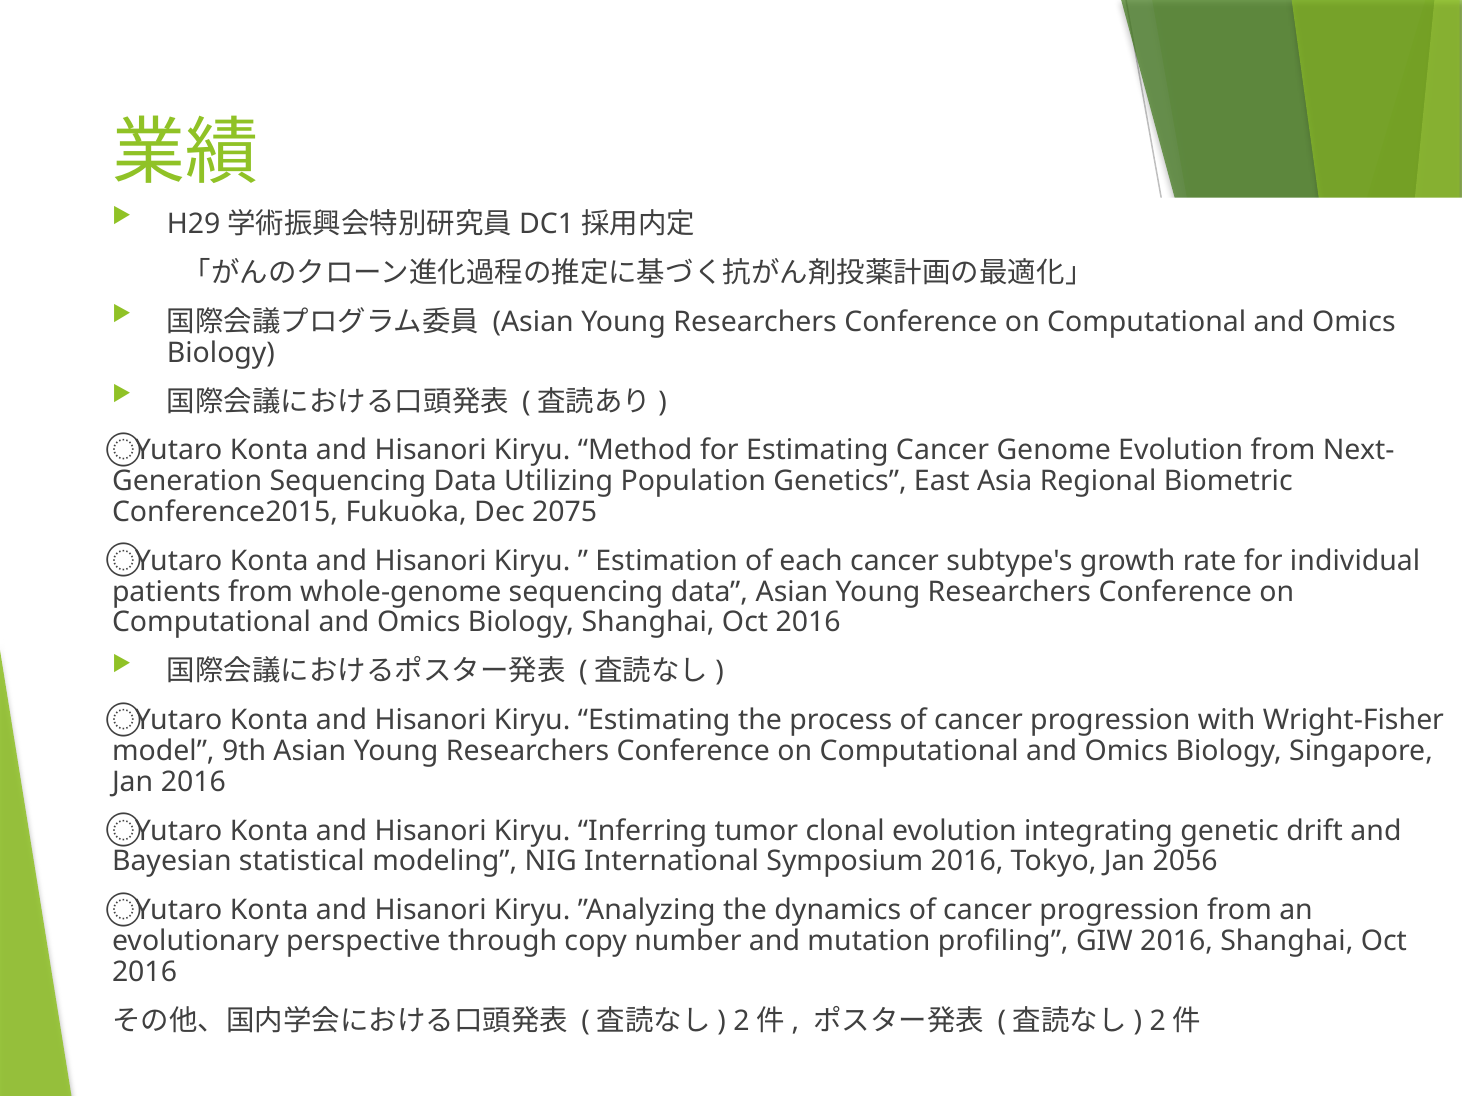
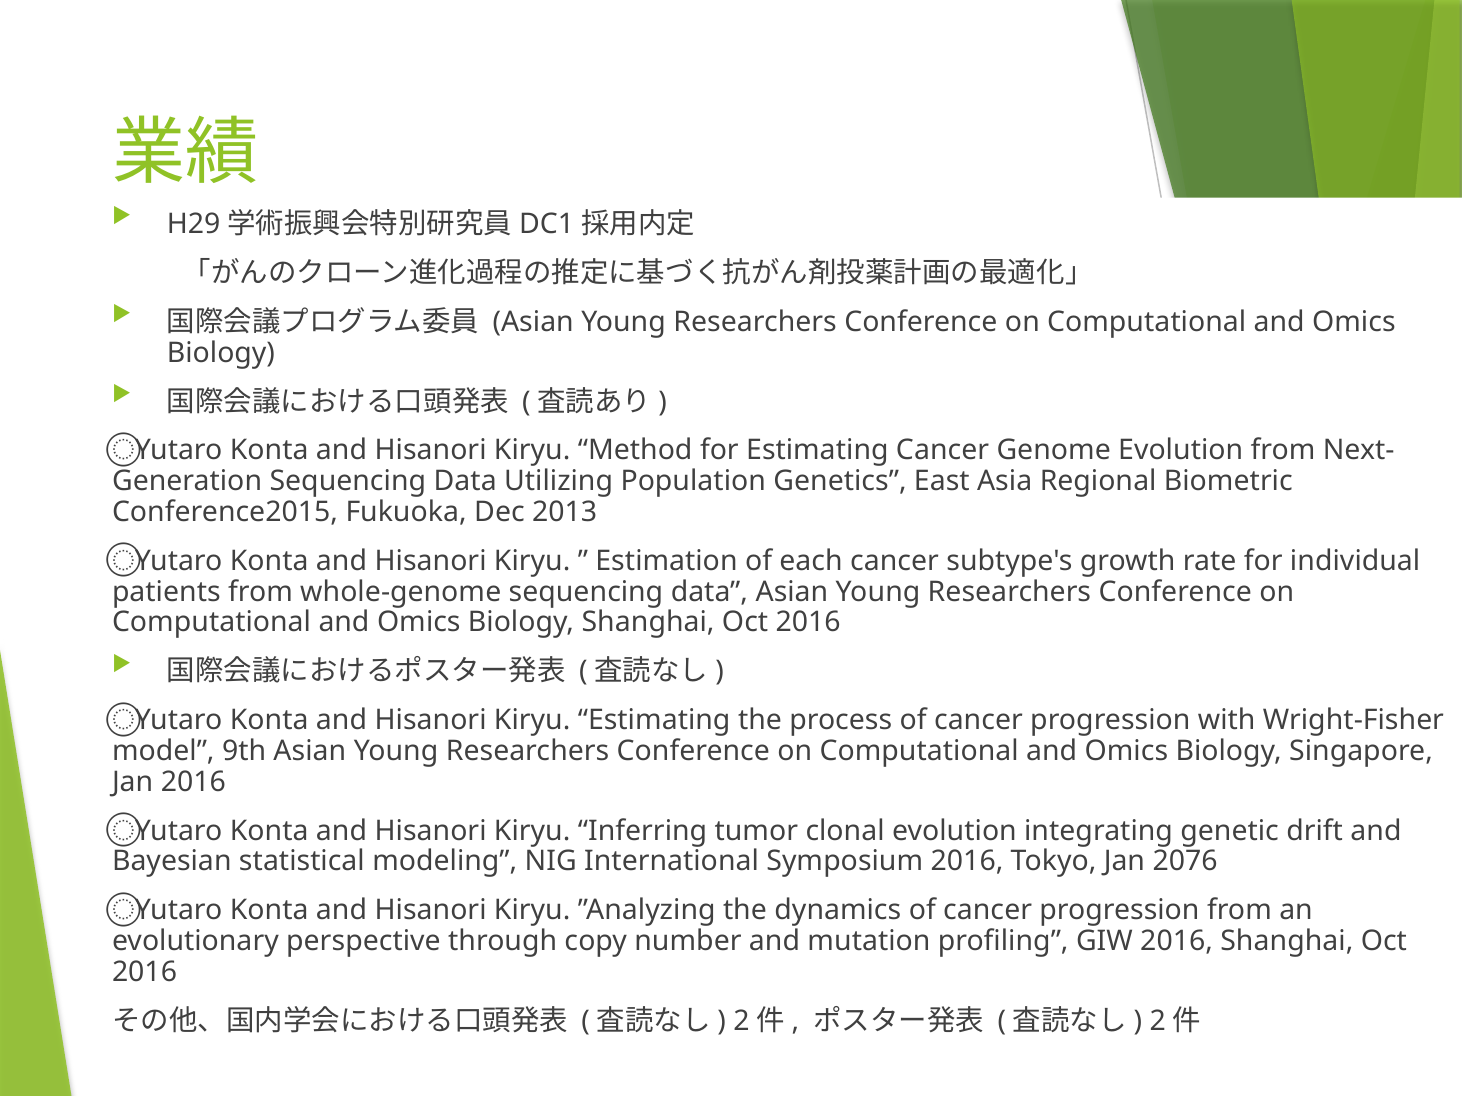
2075: 2075 -> 2013 (565, 512)
2056: 2056 -> 2076 (1185, 862)
